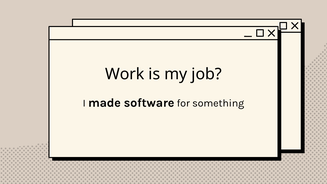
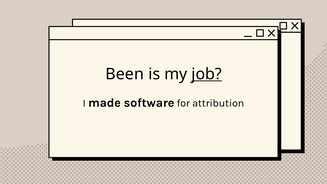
Work: Work -> Been (125, 74)
job underline: none -> present (207, 74)
something: something -> attribution (218, 103)
